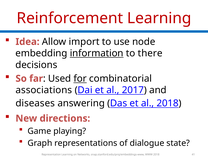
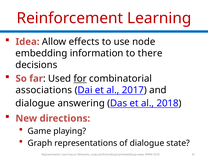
import: import -> effects (84, 42)
information underline: present -> none (97, 53)
diseases: diseases -> dialogue (35, 103)
